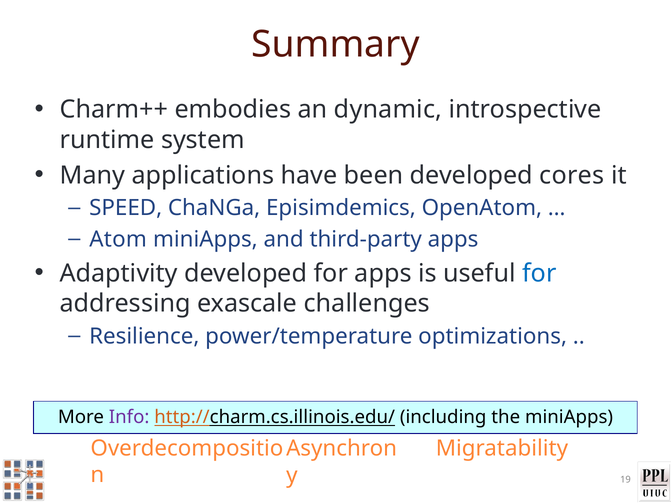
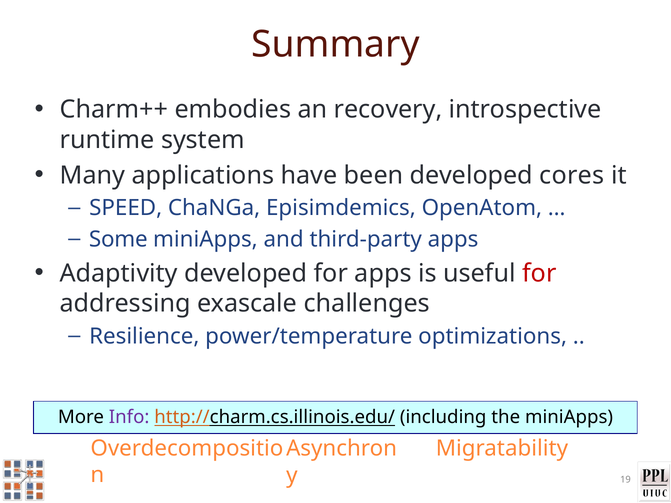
dynamic: dynamic -> recovery (388, 110)
Atom: Atom -> Some (118, 239)
for colour: blue -> red (539, 273)
